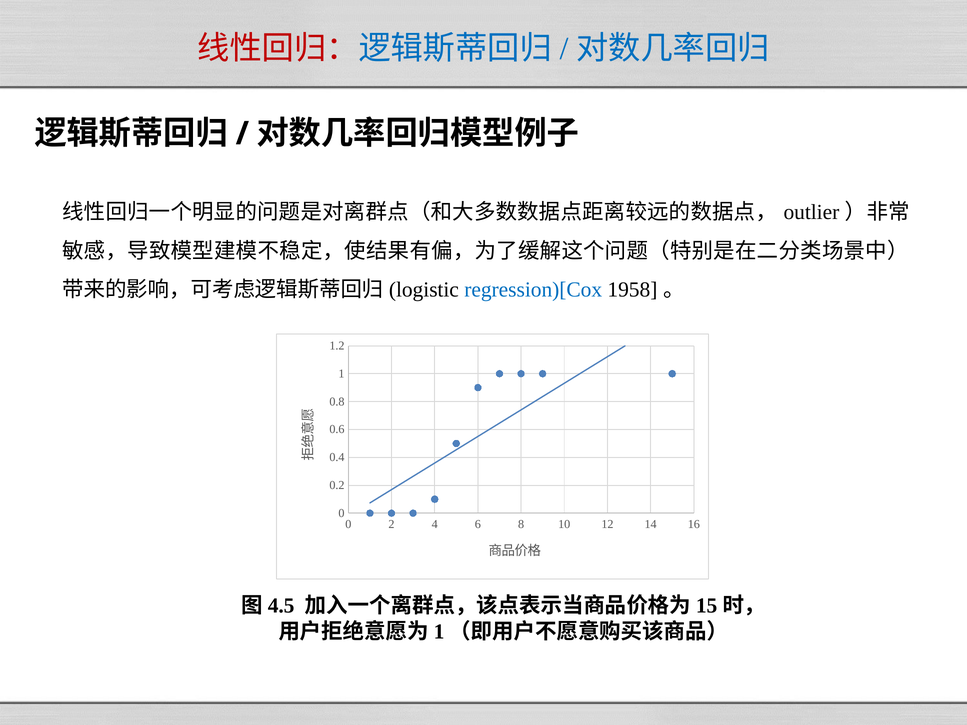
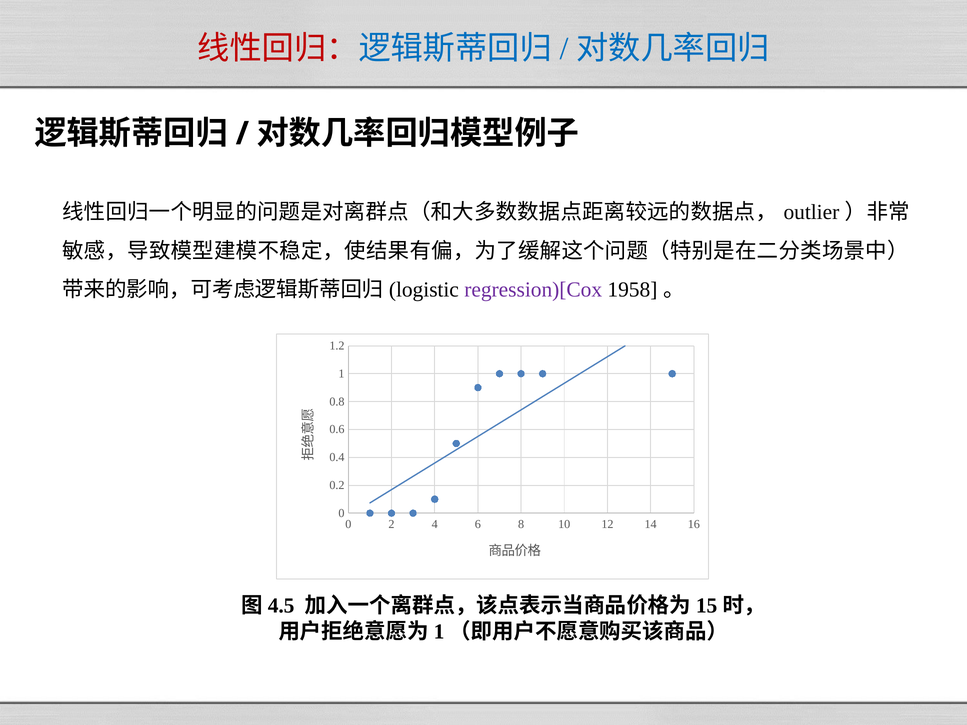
regression)[Cox colour: blue -> purple (533, 290)
